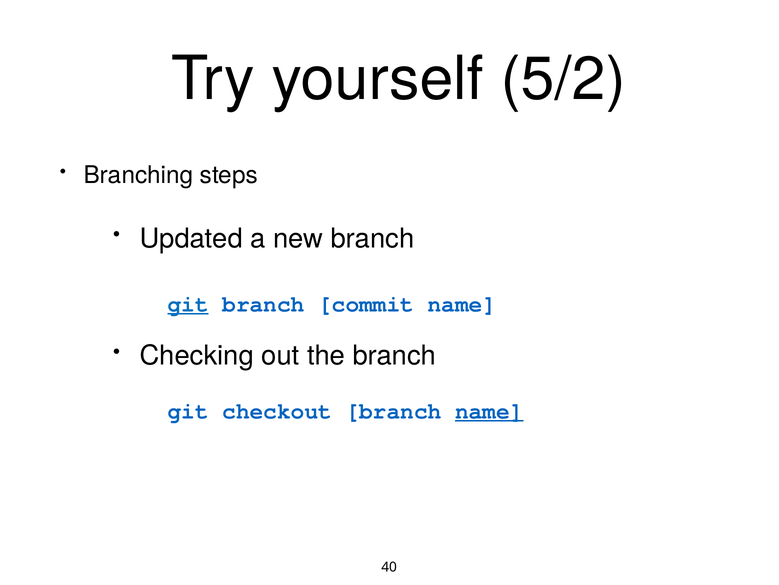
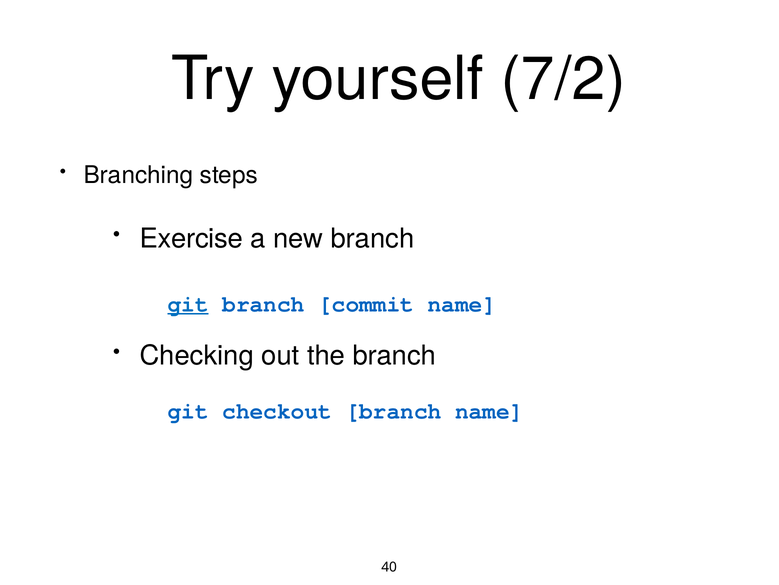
5/2: 5/2 -> 7/2 (563, 79)
Updated: Updated -> Exercise (191, 238)
name underline: present -> none (489, 411)
